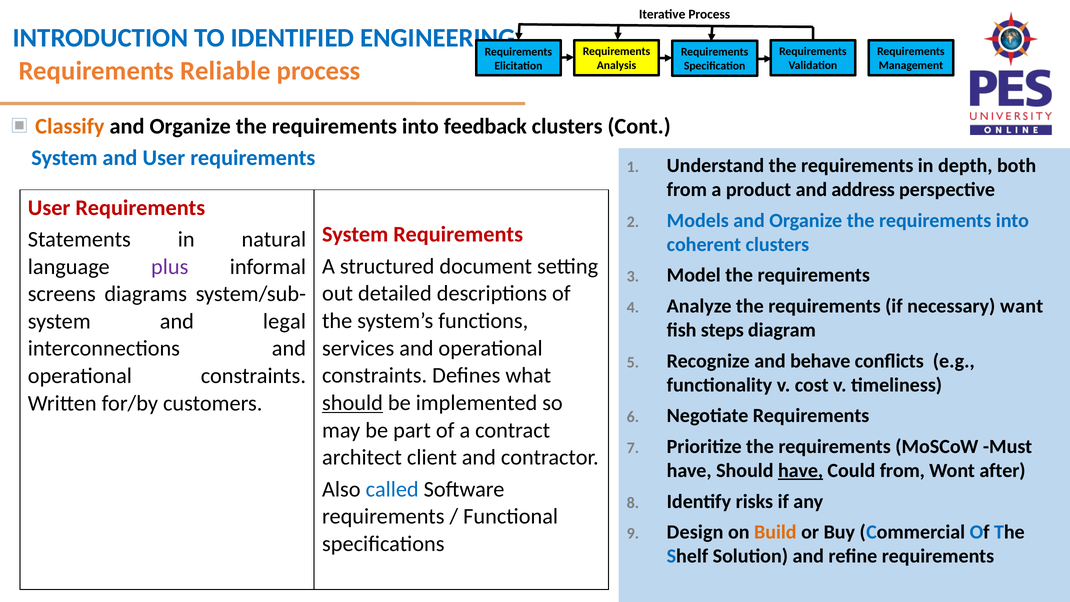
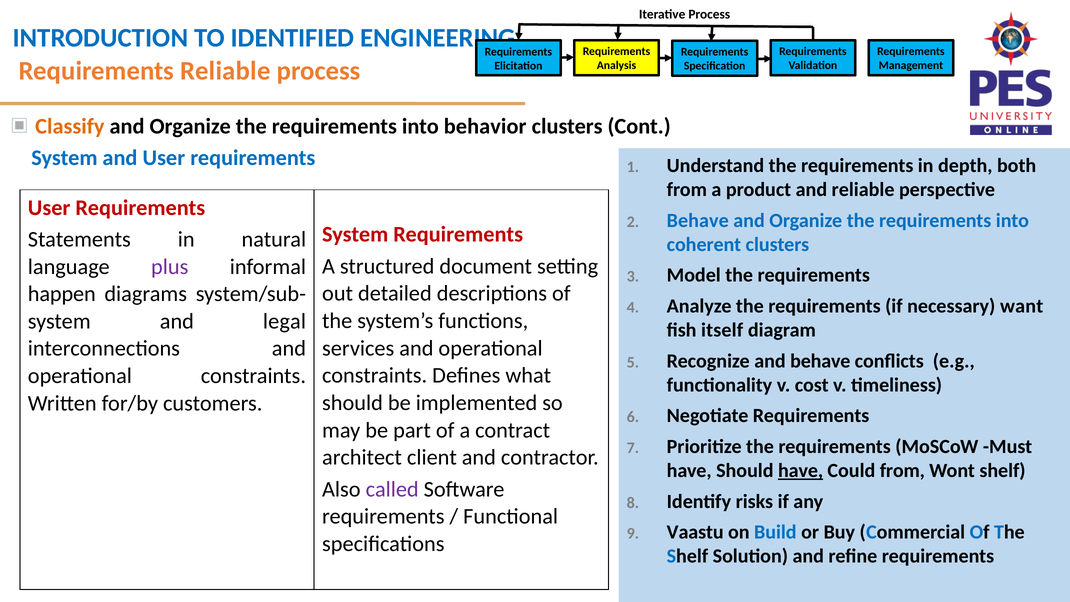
feedback: feedback -> behavior (485, 127)
and address: address -> reliable (863, 190)
Models: Models -> Behave (698, 220)
screens: screens -> happen (62, 294)
steps: steps -> itself (722, 330)
should underline: present -> none (352, 403)
Wont after: after -> shelf (1002, 471)
called colour: blue -> purple (392, 489)
Design: Design -> Vaastu (695, 532)
Build colour: orange -> blue (775, 532)
